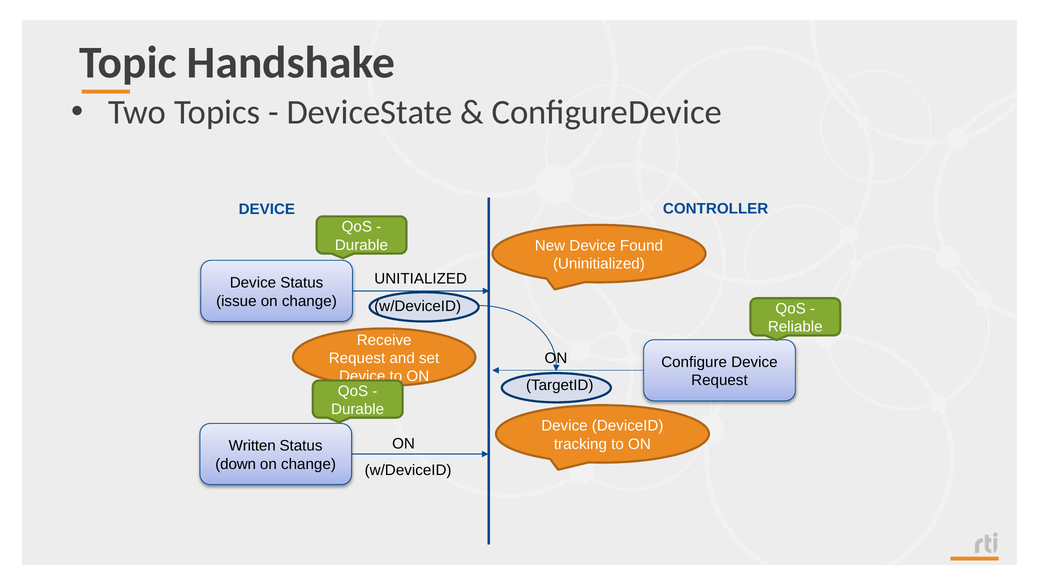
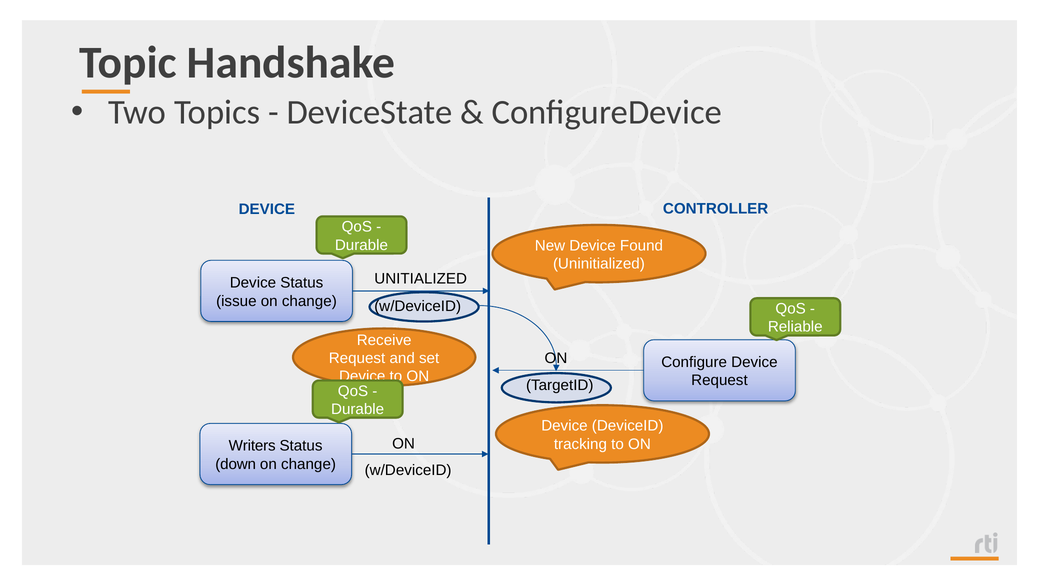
Written: Written -> Writers (252, 446)
